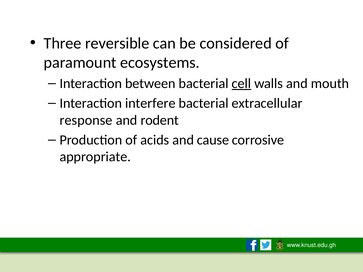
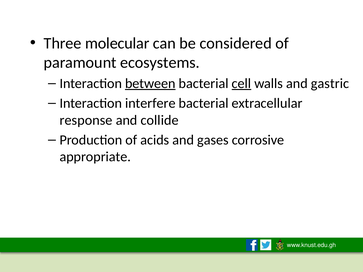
reversible: reversible -> molecular (117, 43)
between underline: none -> present (150, 84)
mouth: mouth -> gastric (330, 84)
rodent: rodent -> collide (160, 120)
cause: cause -> gases (213, 140)
